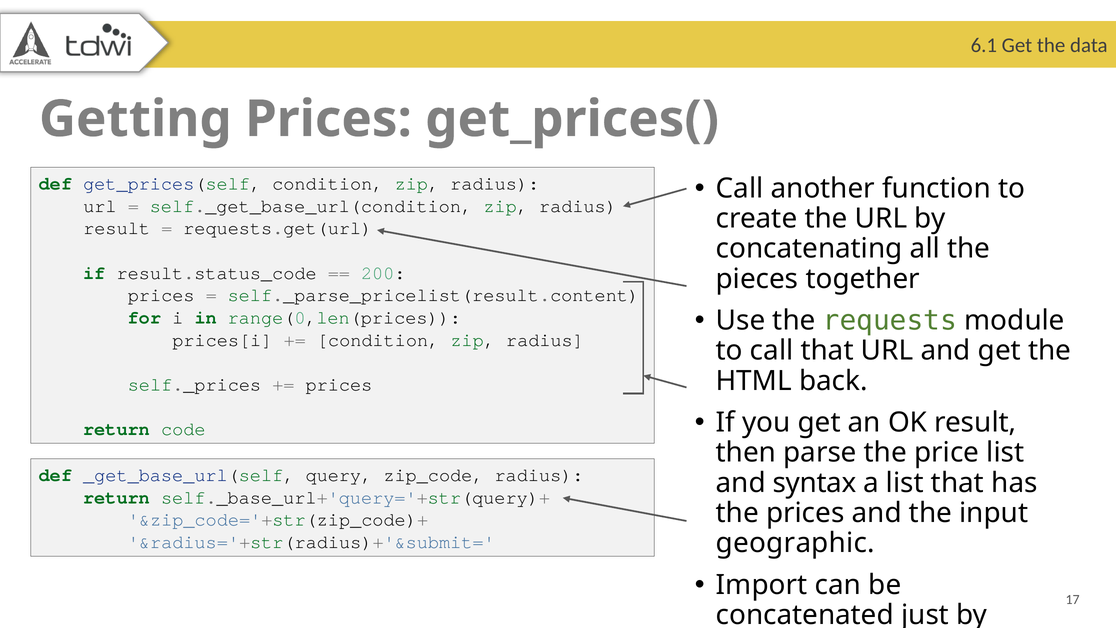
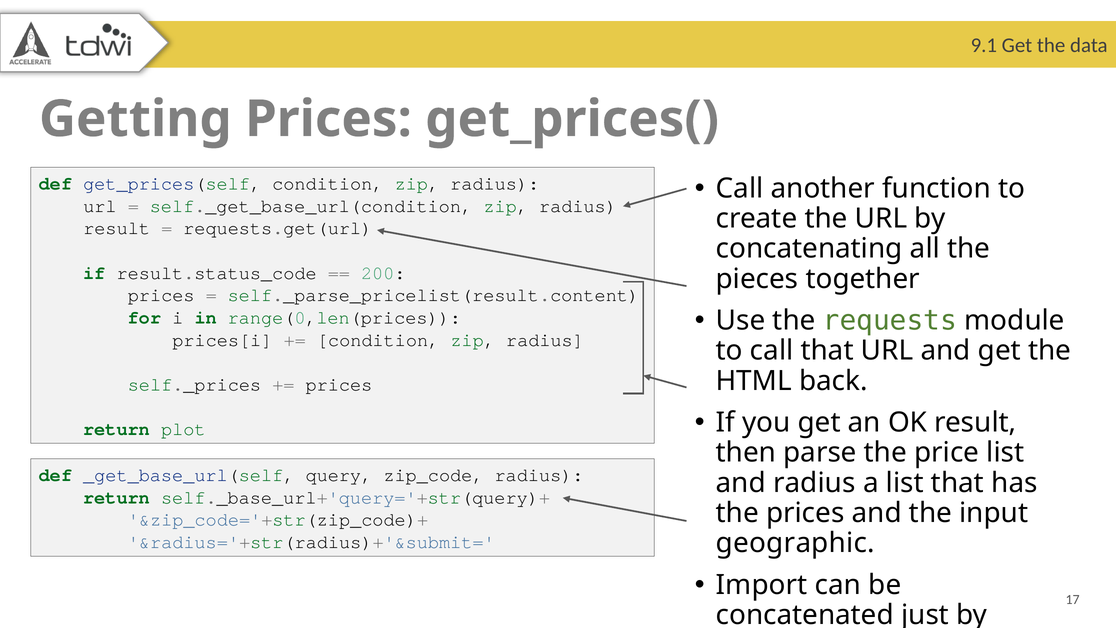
6.1: 6.1 -> 9.1 (984, 45)
code: code -> plot (183, 429)
and syntax: syntax -> radius (814, 483)
